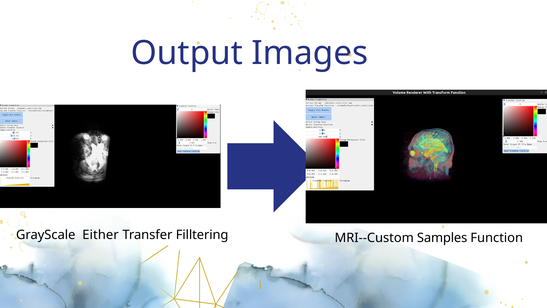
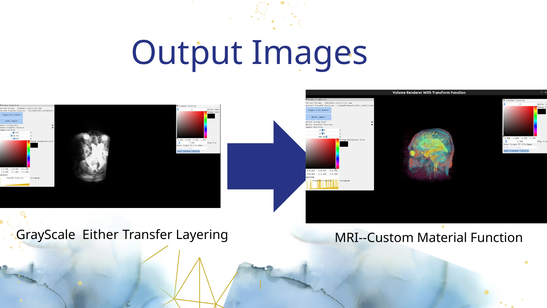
Filltering: Filltering -> Layering (202, 235)
Samples: Samples -> Material (442, 238)
